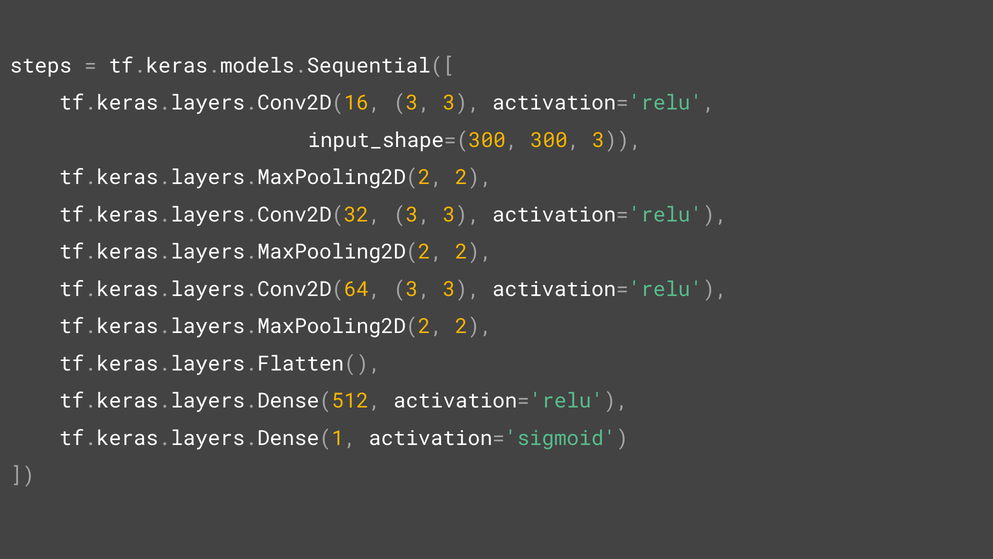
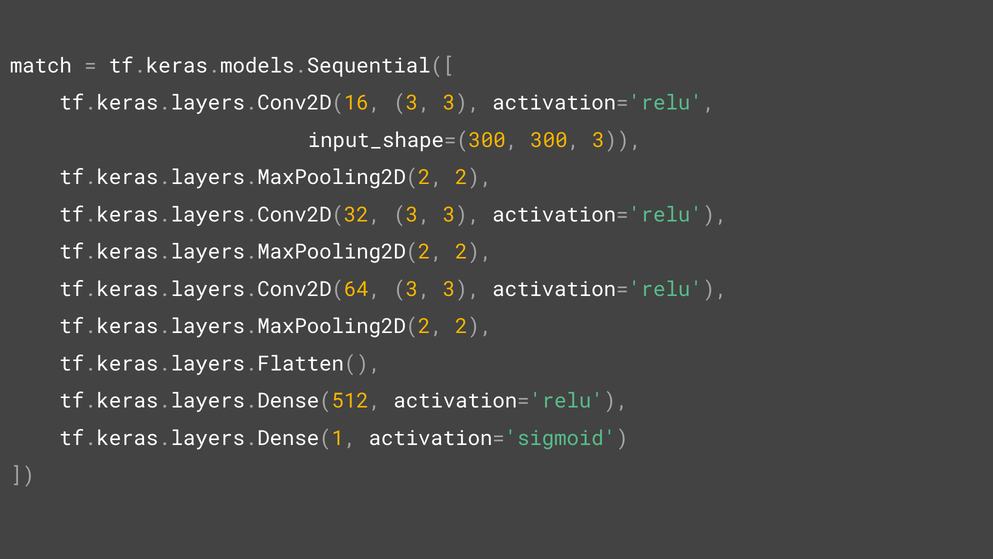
steps: steps -> match (41, 66)
